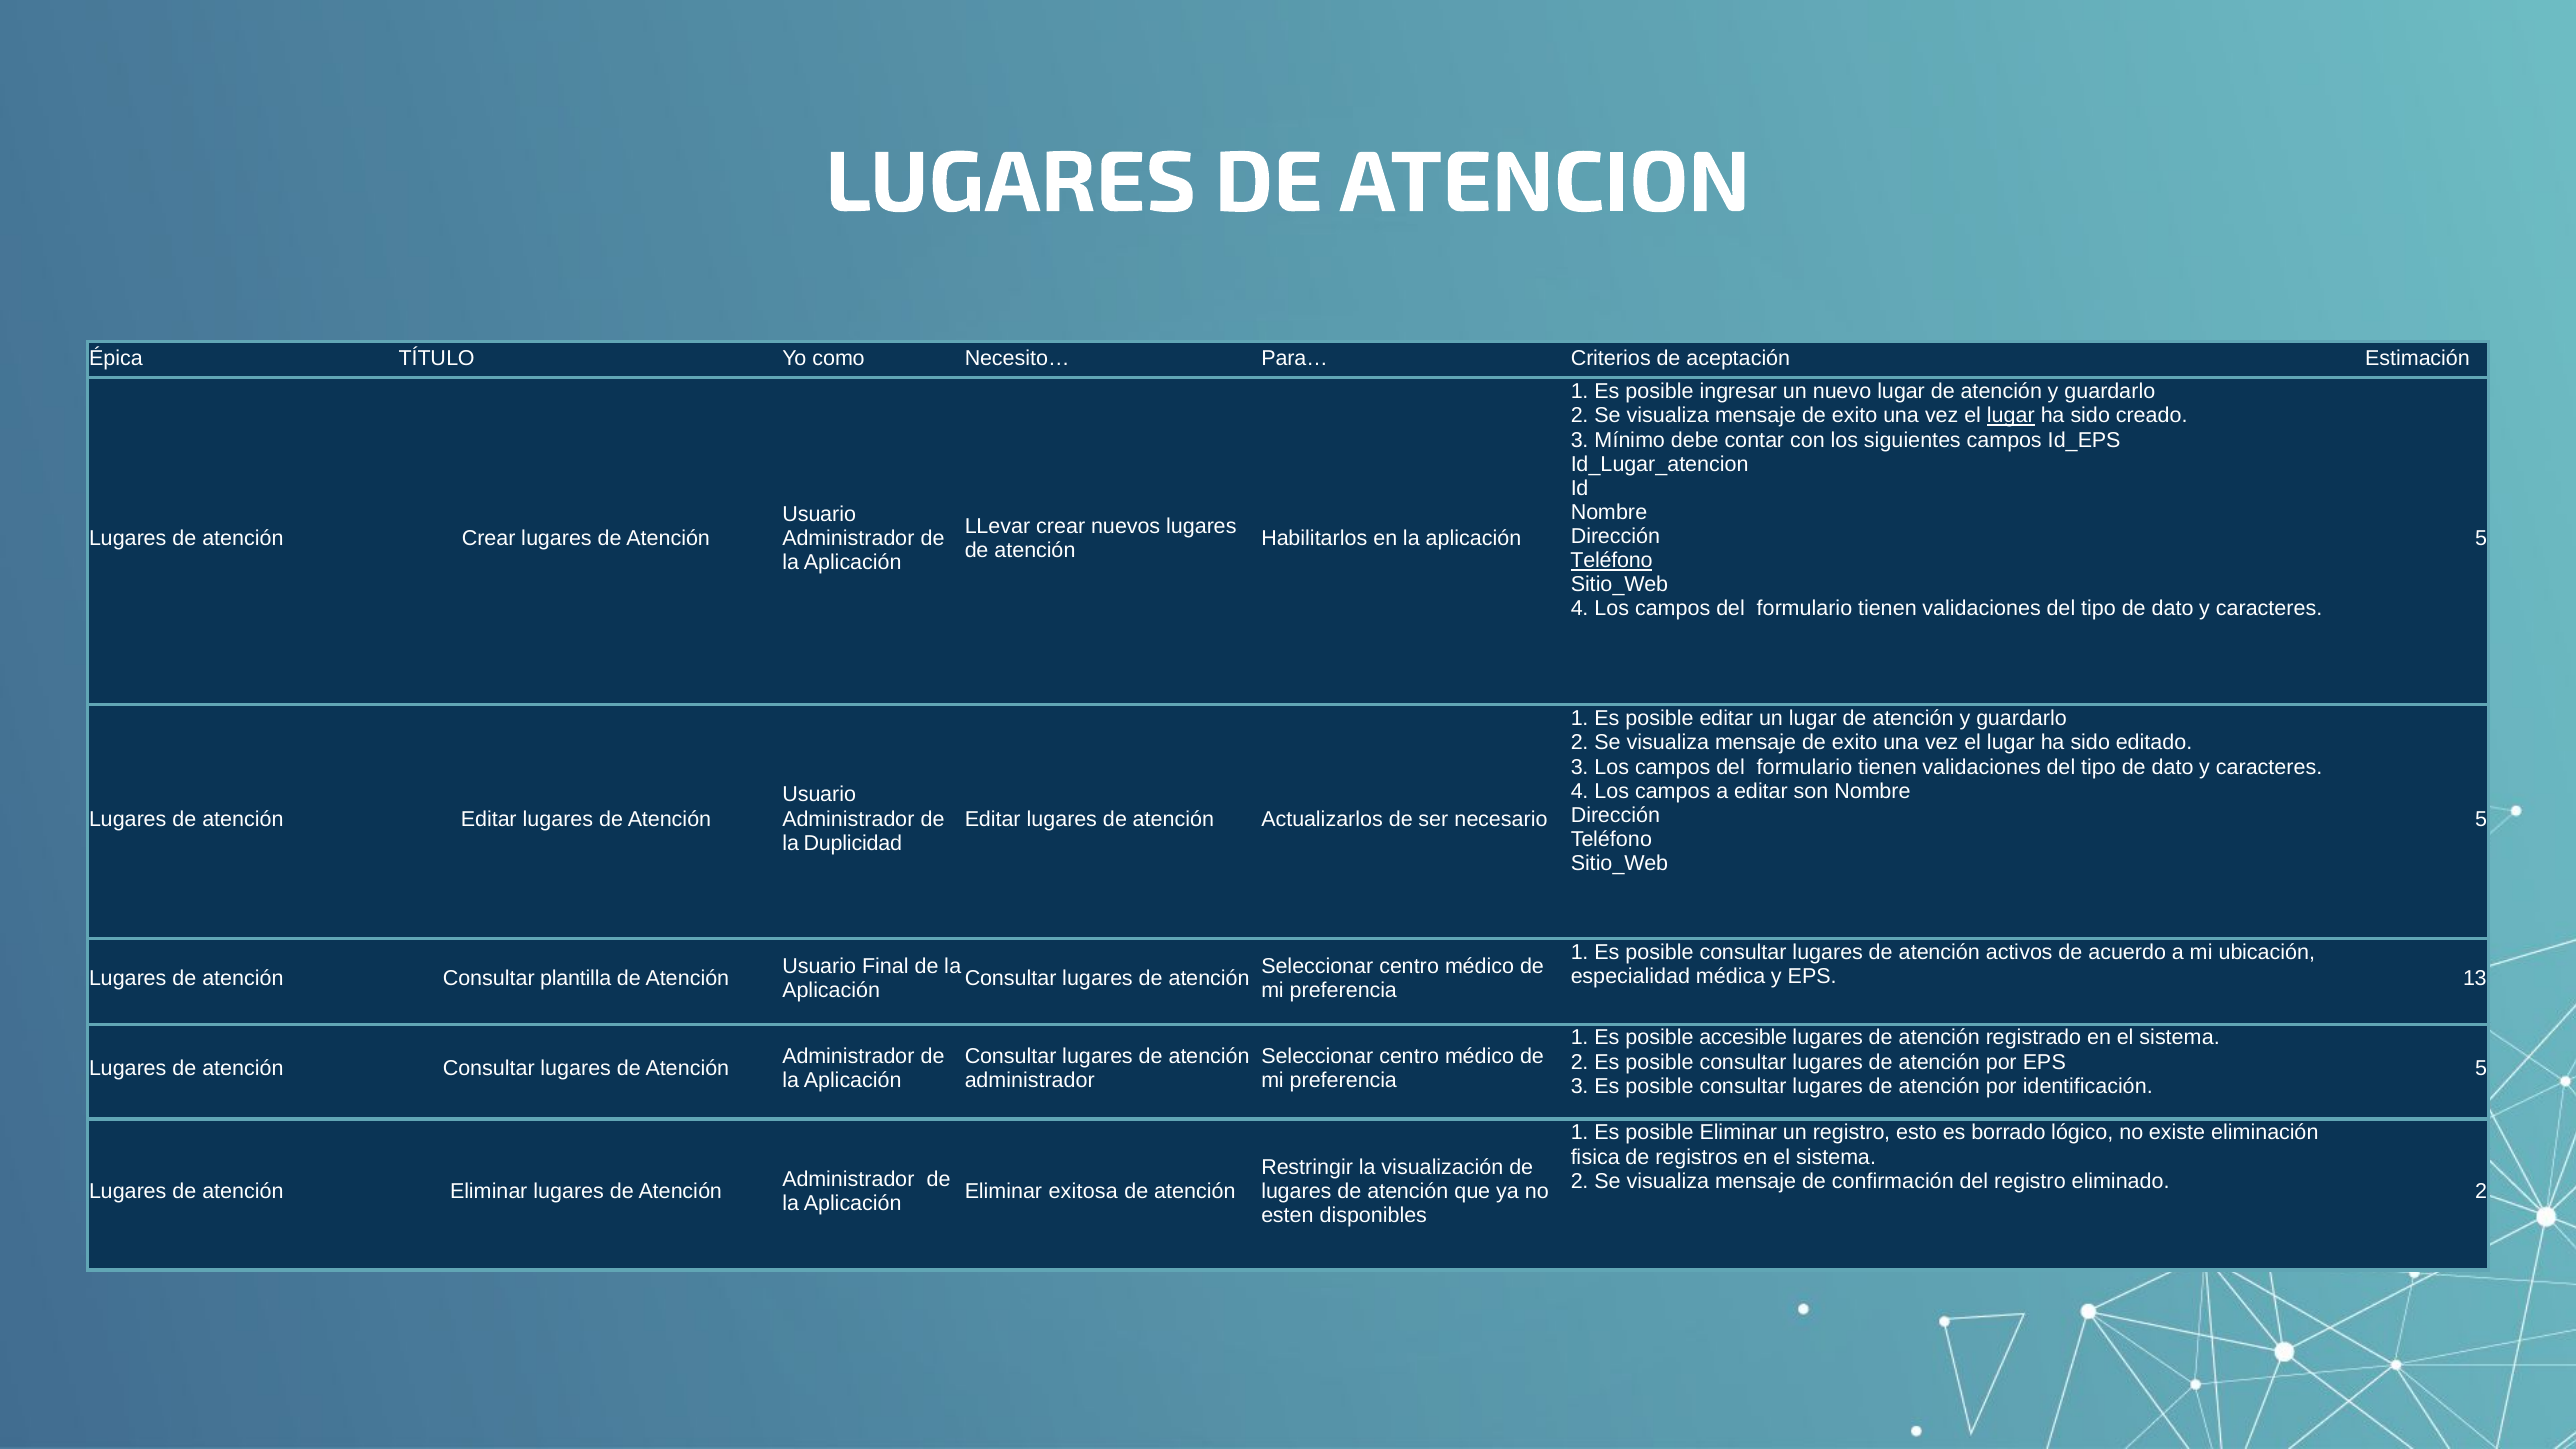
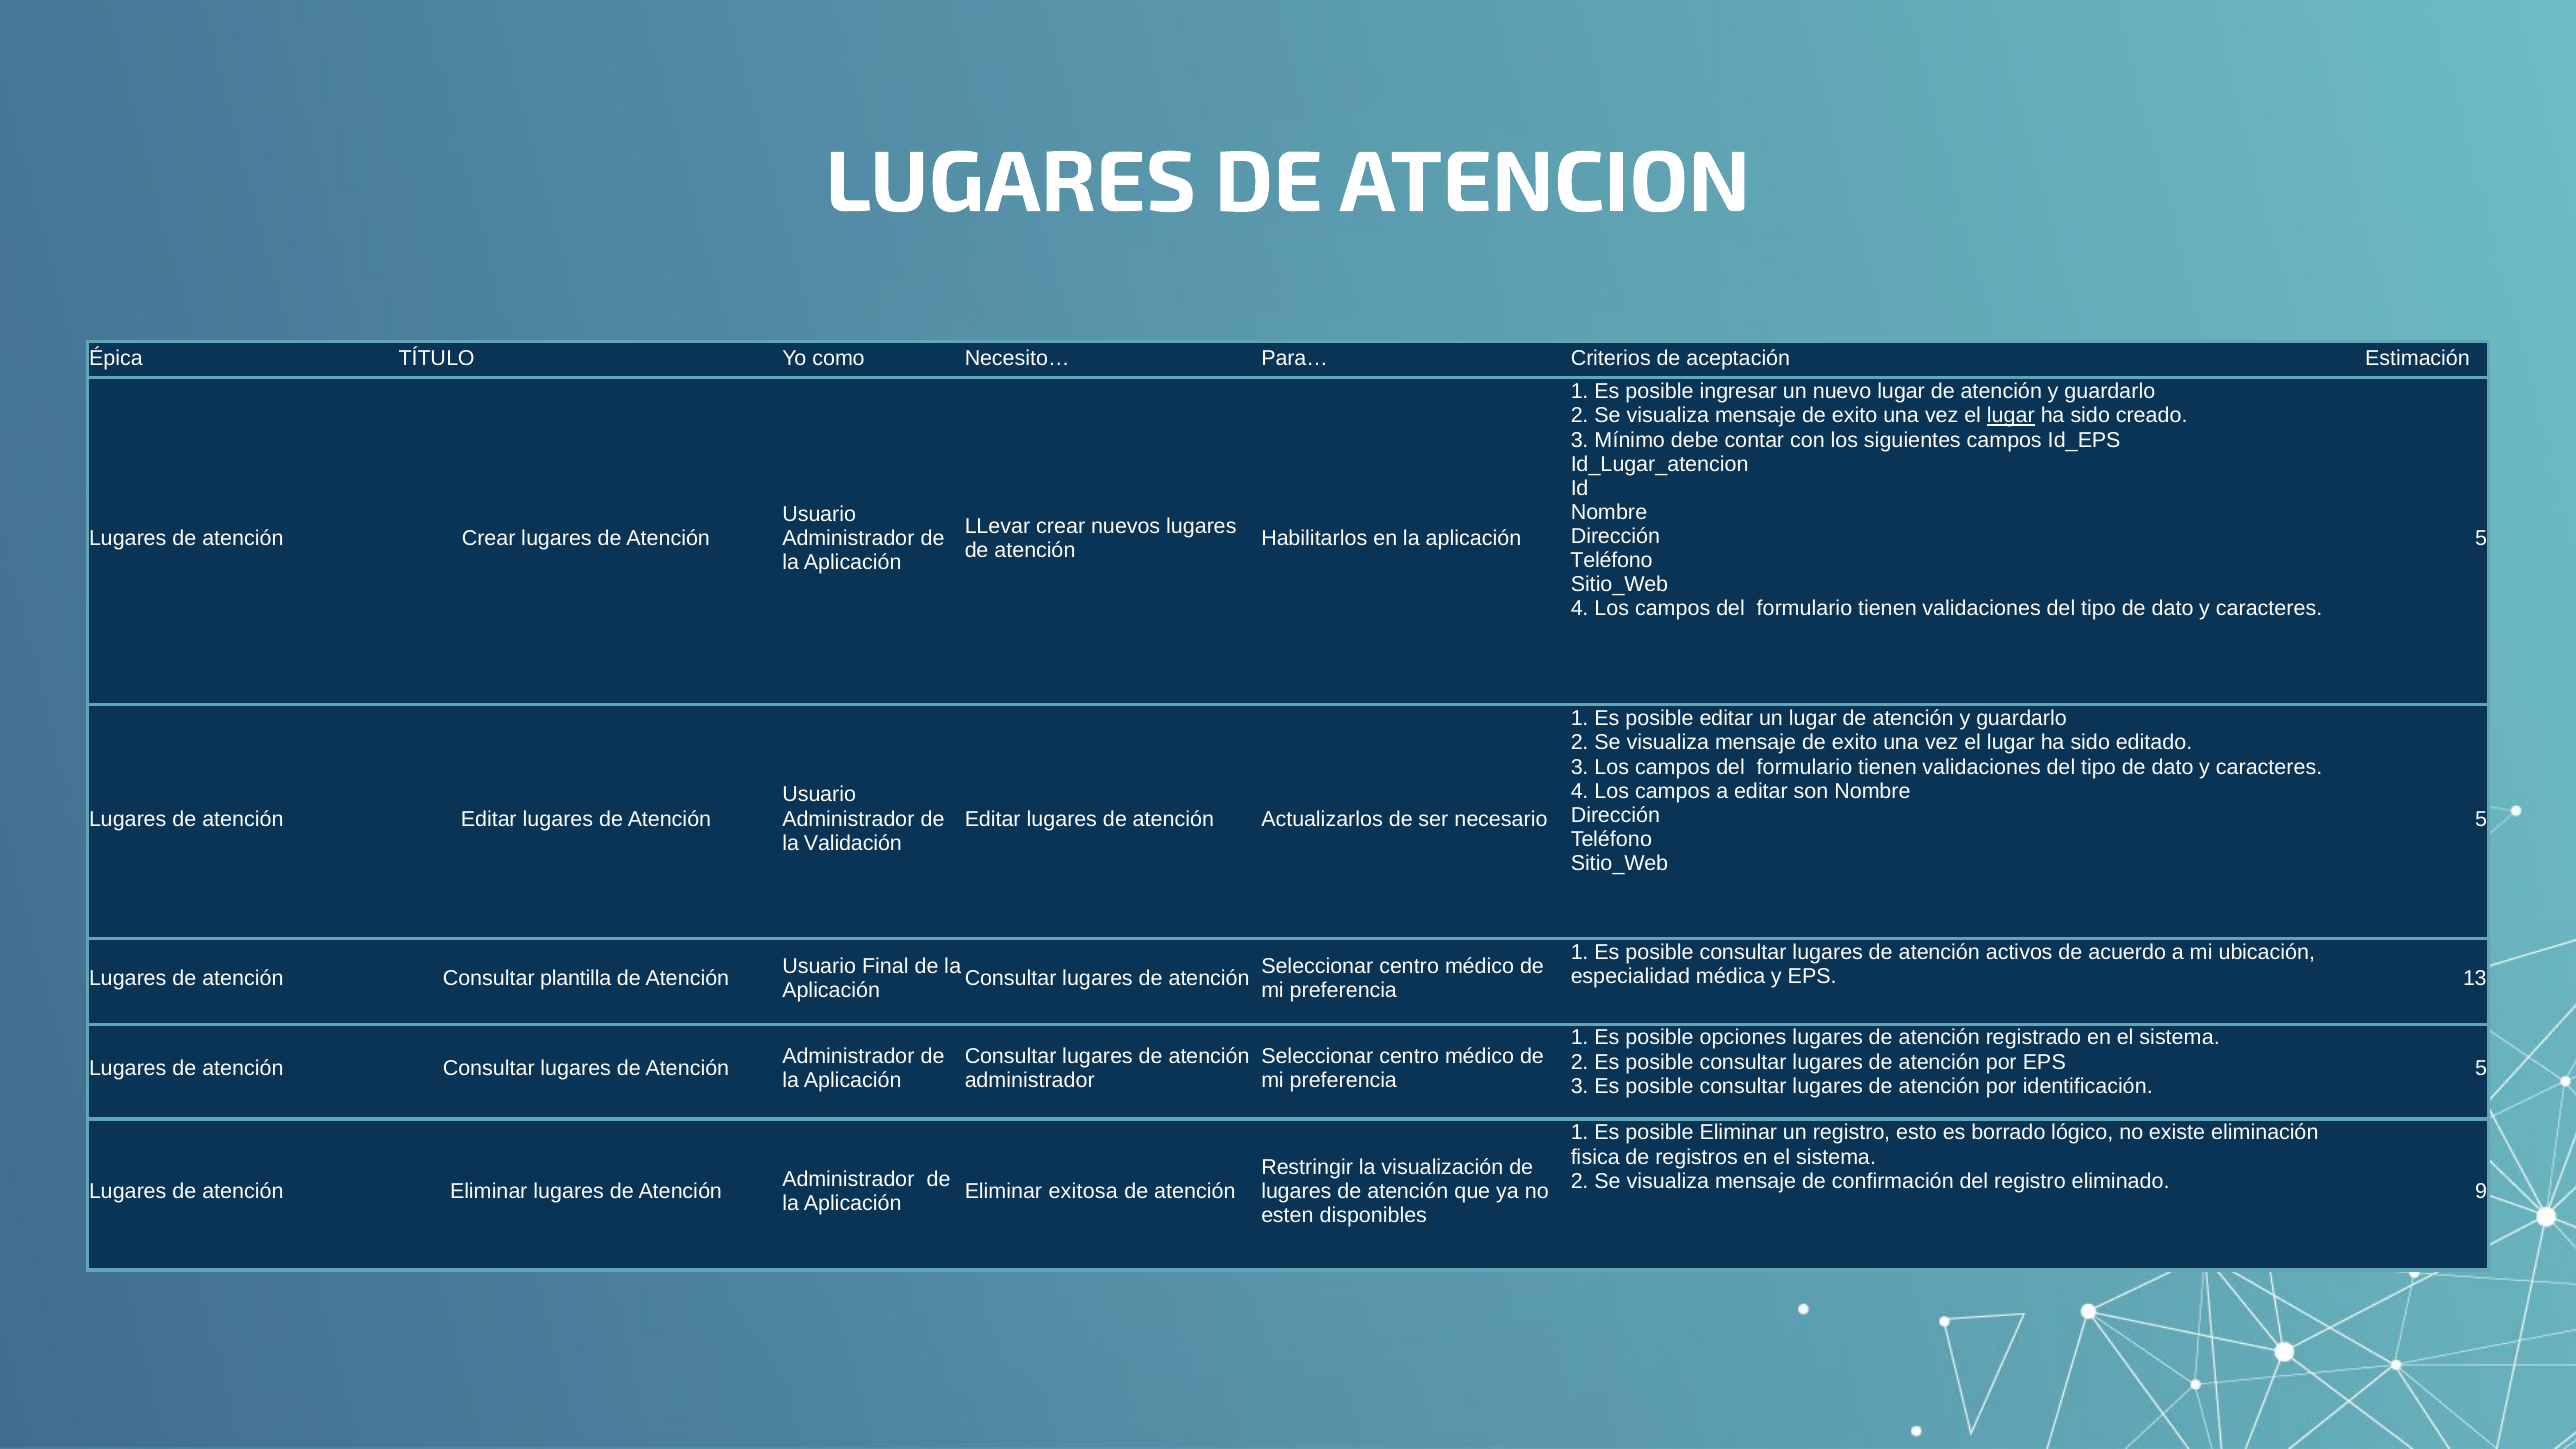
Teléfono underline: present -> none (1612, 561)
Duplicidad: Duplicidad -> Validación (853, 843)
accesible: accesible -> opciones (1743, 1038)
eliminado 2: 2 -> 9 (2481, 1192)
